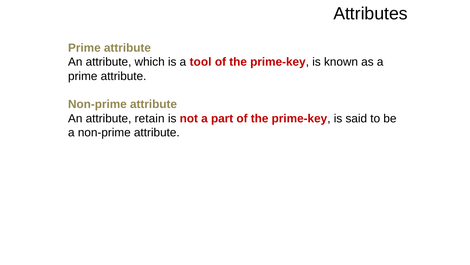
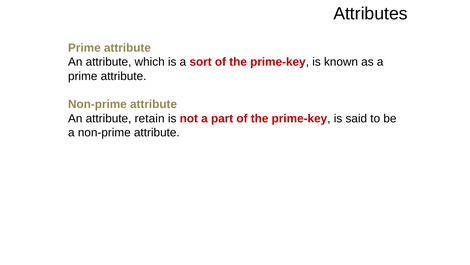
tool: tool -> sort (201, 62)
